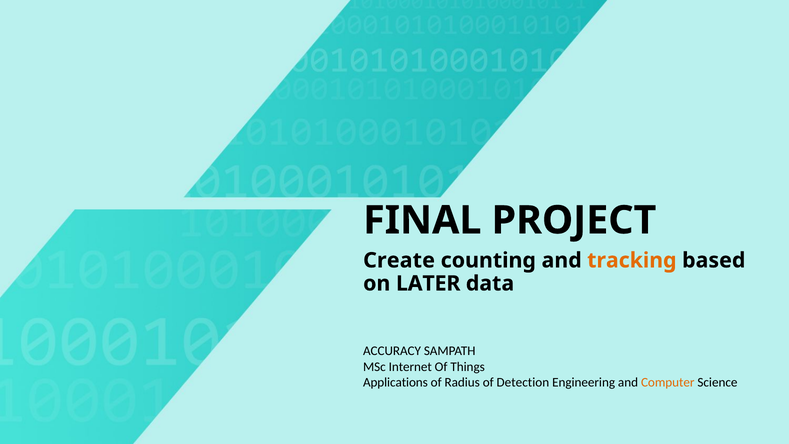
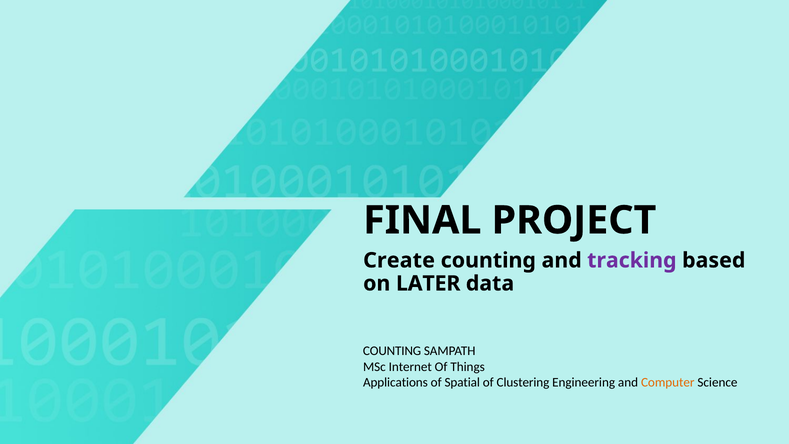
tracking colour: orange -> purple (632, 260)
ACCURACY: ACCURACY -> COUNTING (392, 351)
Radius: Radius -> Spatial (462, 382)
Detection: Detection -> Clustering (523, 382)
